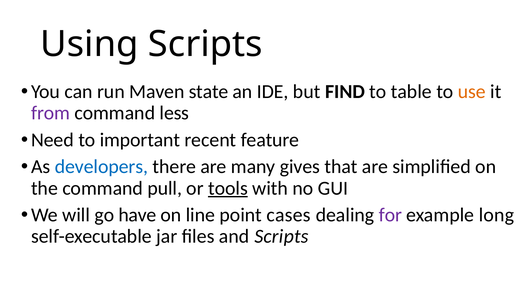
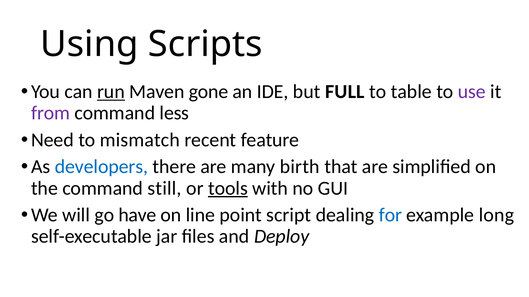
run underline: none -> present (111, 92)
state: state -> gone (209, 92)
FIND: FIND -> FULL (345, 92)
use colour: orange -> purple (472, 92)
important: important -> mismatch (140, 140)
gives: gives -> birth (300, 167)
pull: pull -> still (165, 189)
cases: cases -> script (289, 215)
for colour: purple -> blue (390, 215)
and Scripts: Scripts -> Deploy (282, 237)
